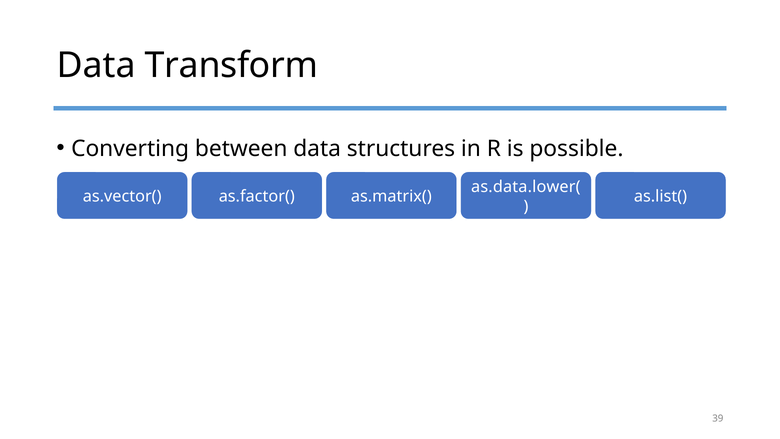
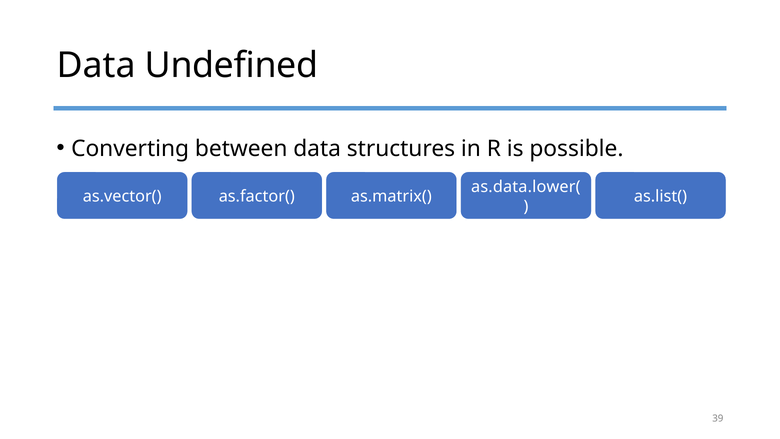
Transform: Transform -> Undefined (231, 66)
